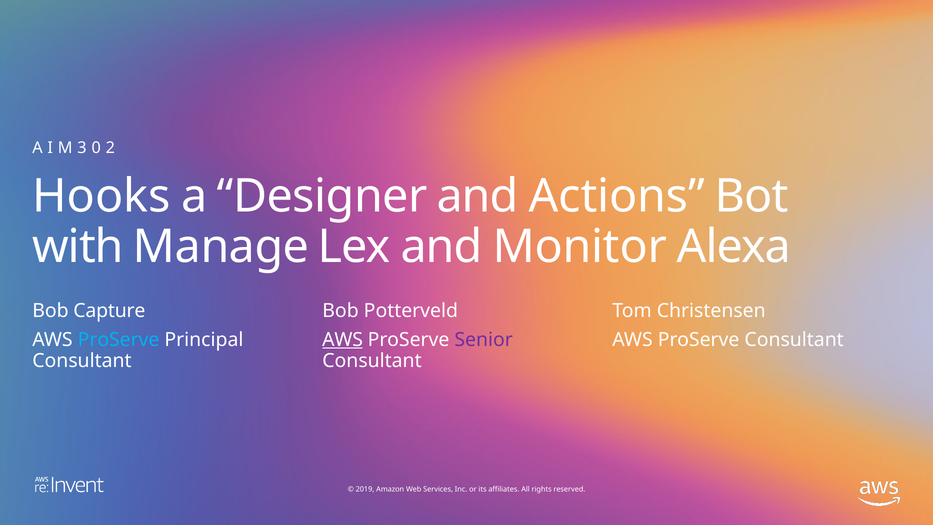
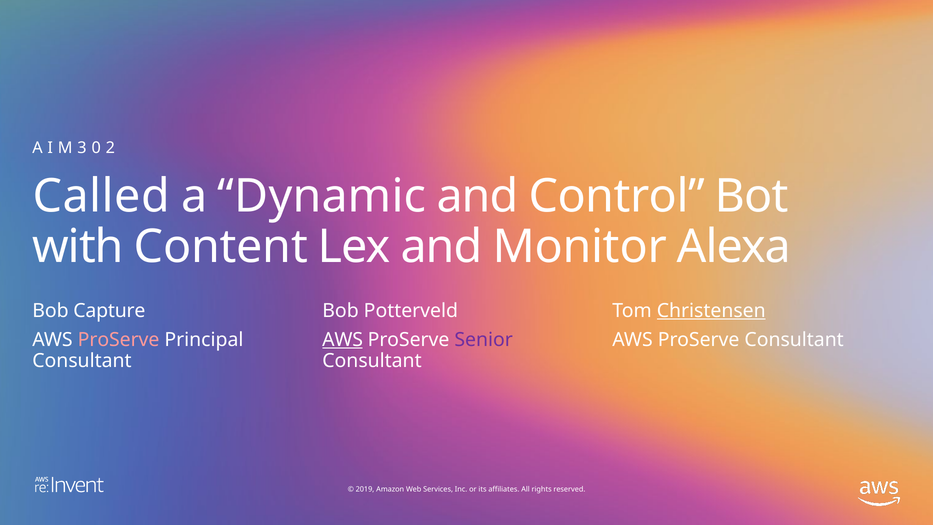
Hooks: Hooks -> Called (101, 196)
Designer: Designer -> Dynamic (322, 196)
Actions: Actions -> Control (617, 196)
Manage: Manage -> Content (221, 247)
Christensen underline: none -> present (711, 311)
ProServe colour: light blue -> pink (119, 340)
